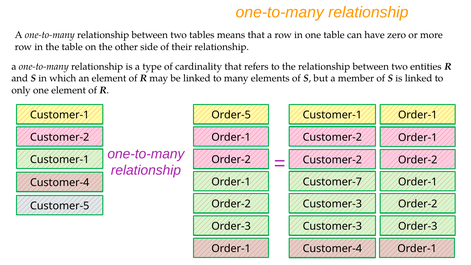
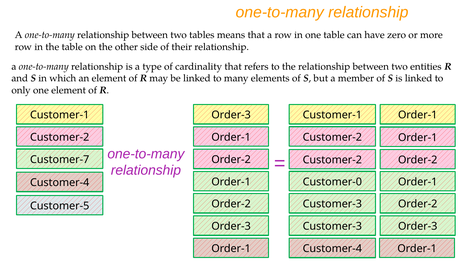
Order-5: Order-5 -> Order-3 (231, 115)
Customer-1: Customer-1 -> Customer-7 (60, 159)
Customer-7: Customer-7 -> Customer-0 (332, 182)
